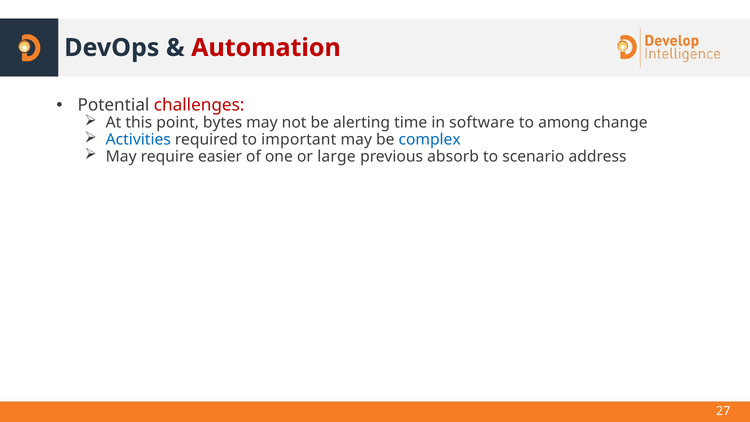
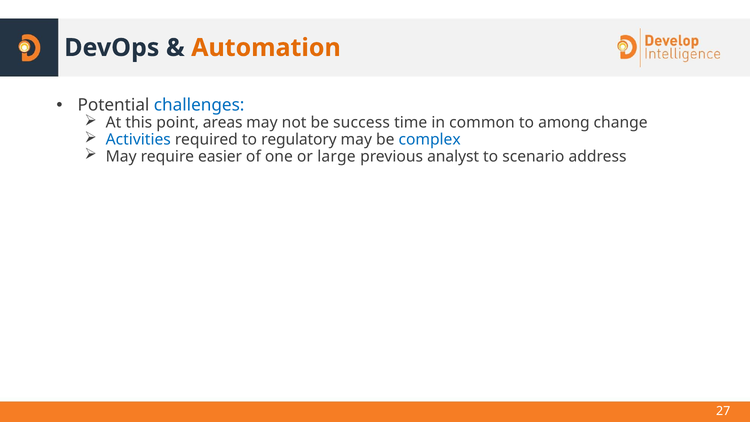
Automation colour: red -> orange (266, 48)
challenges colour: red -> blue (199, 105)
bytes: bytes -> areas (223, 123)
alerting: alerting -> success (362, 123)
software: software -> common (482, 123)
important: important -> regulatory (299, 140)
absorb: absorb -> analyst (453, 157)
